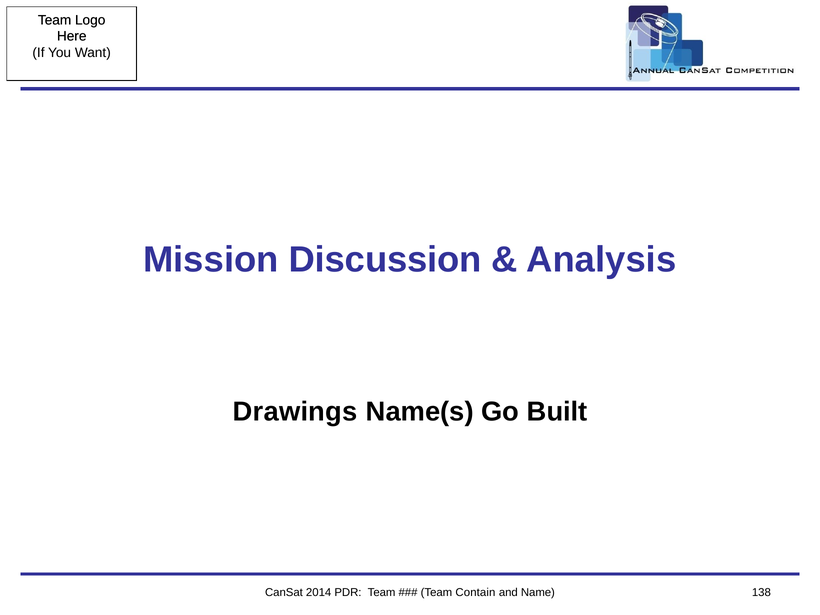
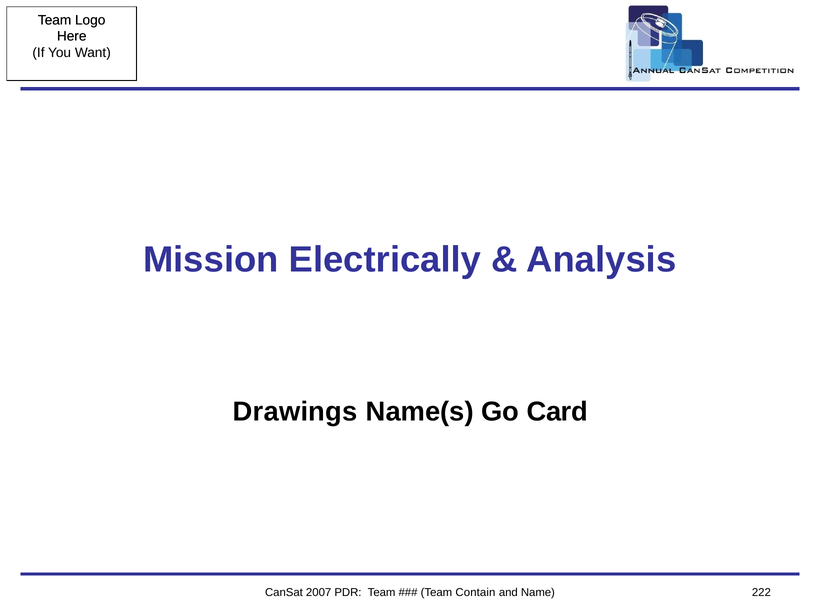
Discussion: Discussion -> Electrically (385, 259)
Built: Built -> Card (557, 412)
2014: 2014 -> 2007 (319, 593)
138: 138 -> 222 (761, 593)
